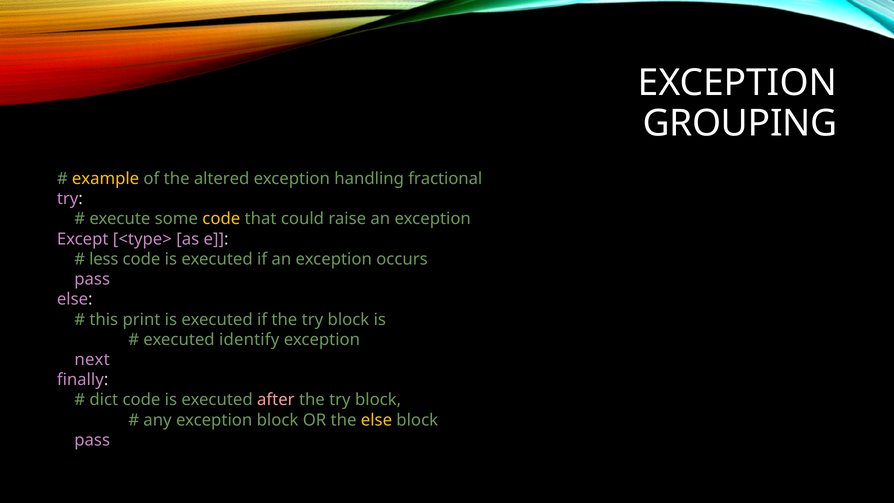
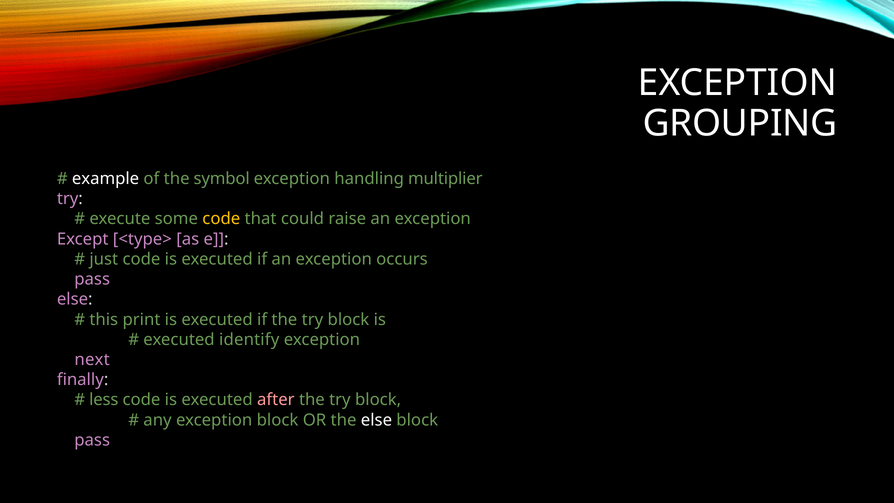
example colour: yellow -> white (106, 179)
altered: altered -> symbol (222, 179)
fractional: fractional -> multiplier (445, 179)
less: less -> just (104, 259)
dict: dict -> less (104, 400)
else colour: yellow -> white (376, 420)
